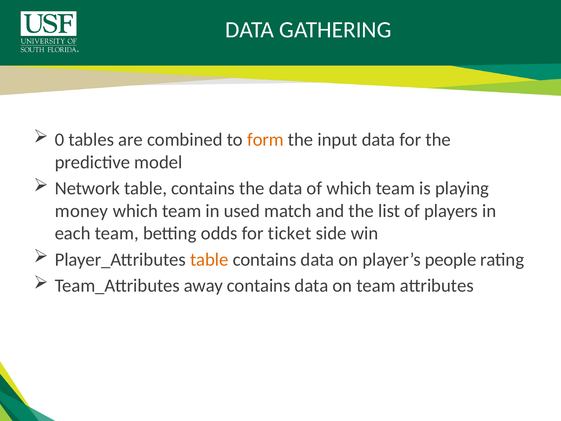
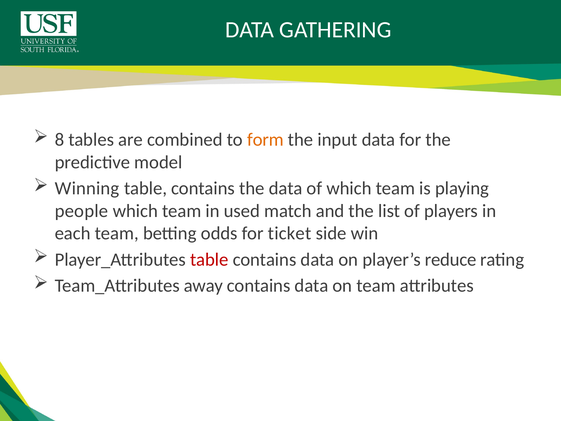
0: 0 -> 8 (59, 140)
Network: Network -> Winning (87, 188)
money: money -> people (81, 211)
table colour: orange -> red (209, 259)
people: people -> reduce (451, 259)
